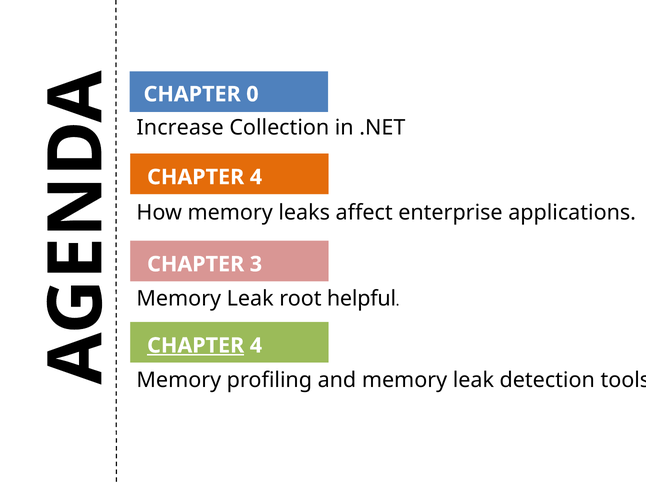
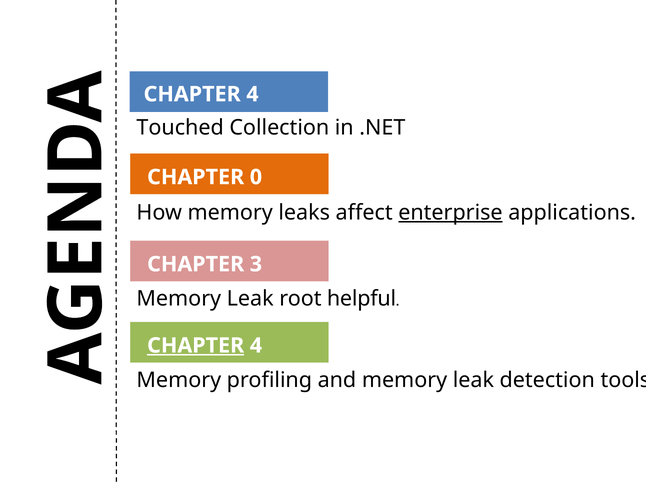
0: 0 -> 4 (252, 94)
Increase: Increase -> Touched (180, 128)
4: 4 -> 0 (256, 177)
enterprise underline: none -> present (450, 213)
